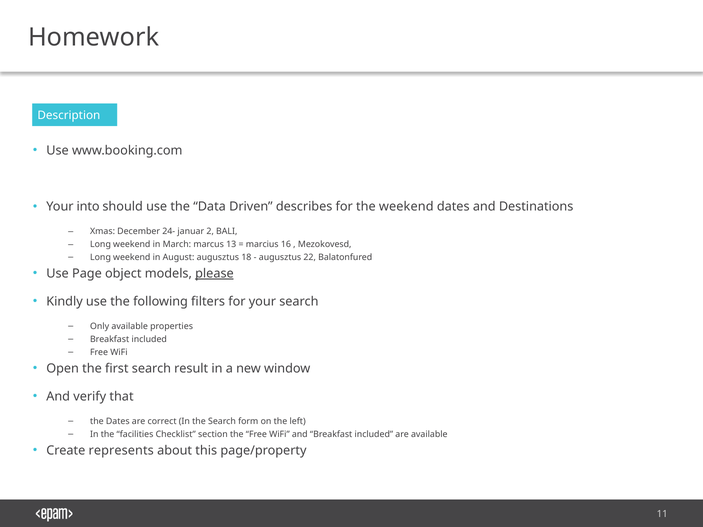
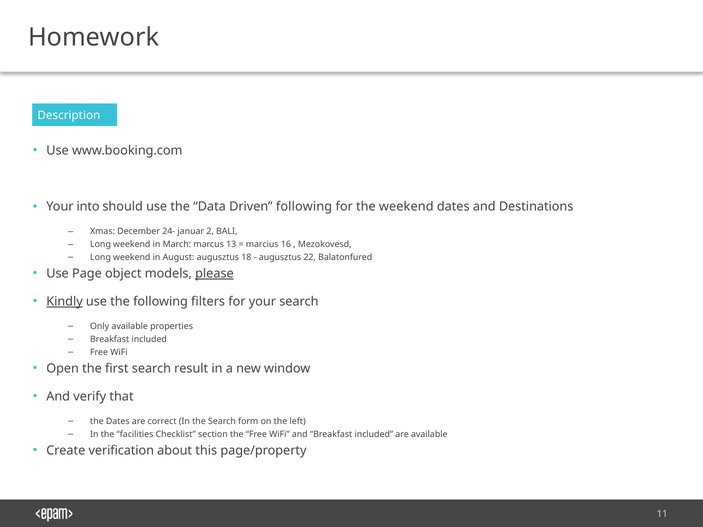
Driven describes: describes -> following (304, 207)
Kindly underline: none -> present (65, 302)
represents: represents -> verification (121, 451)
